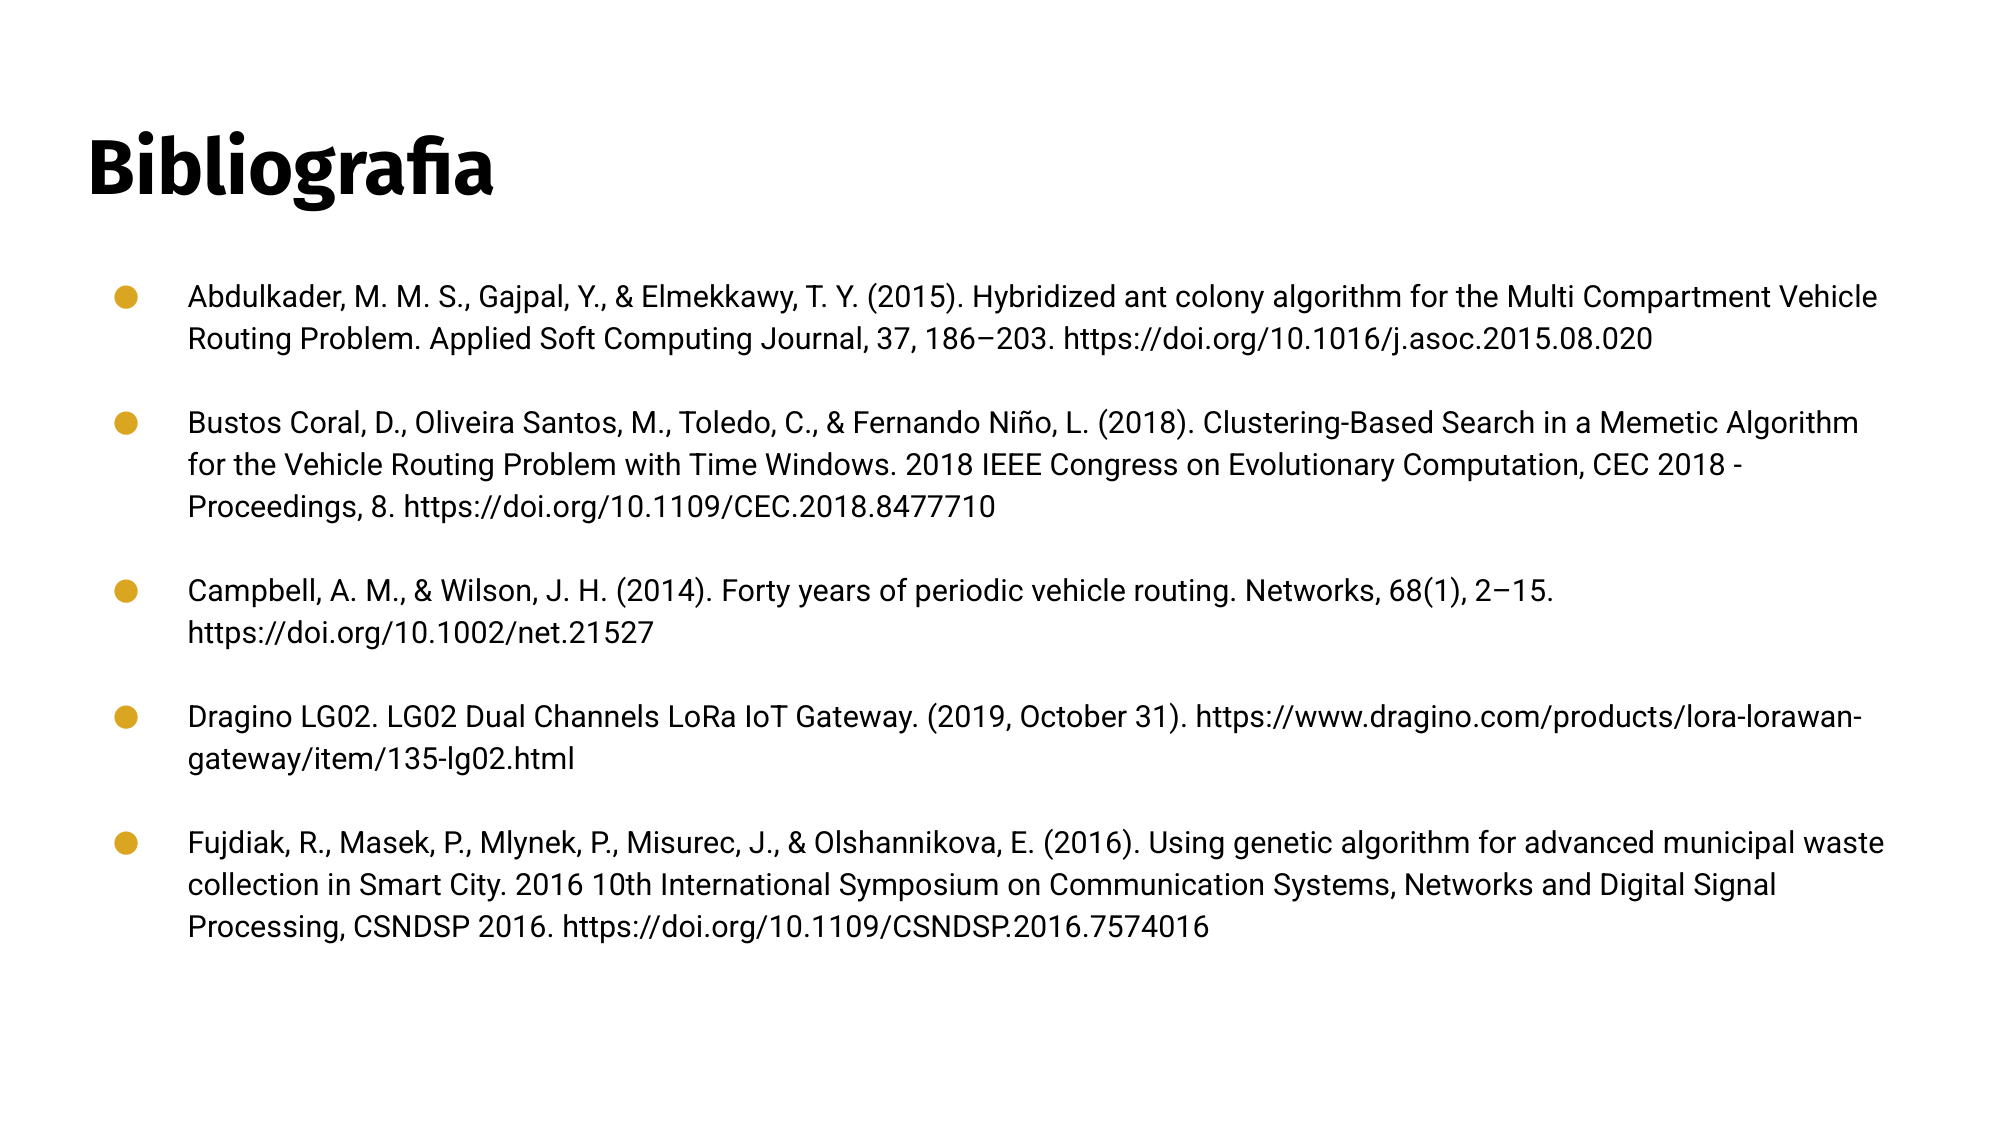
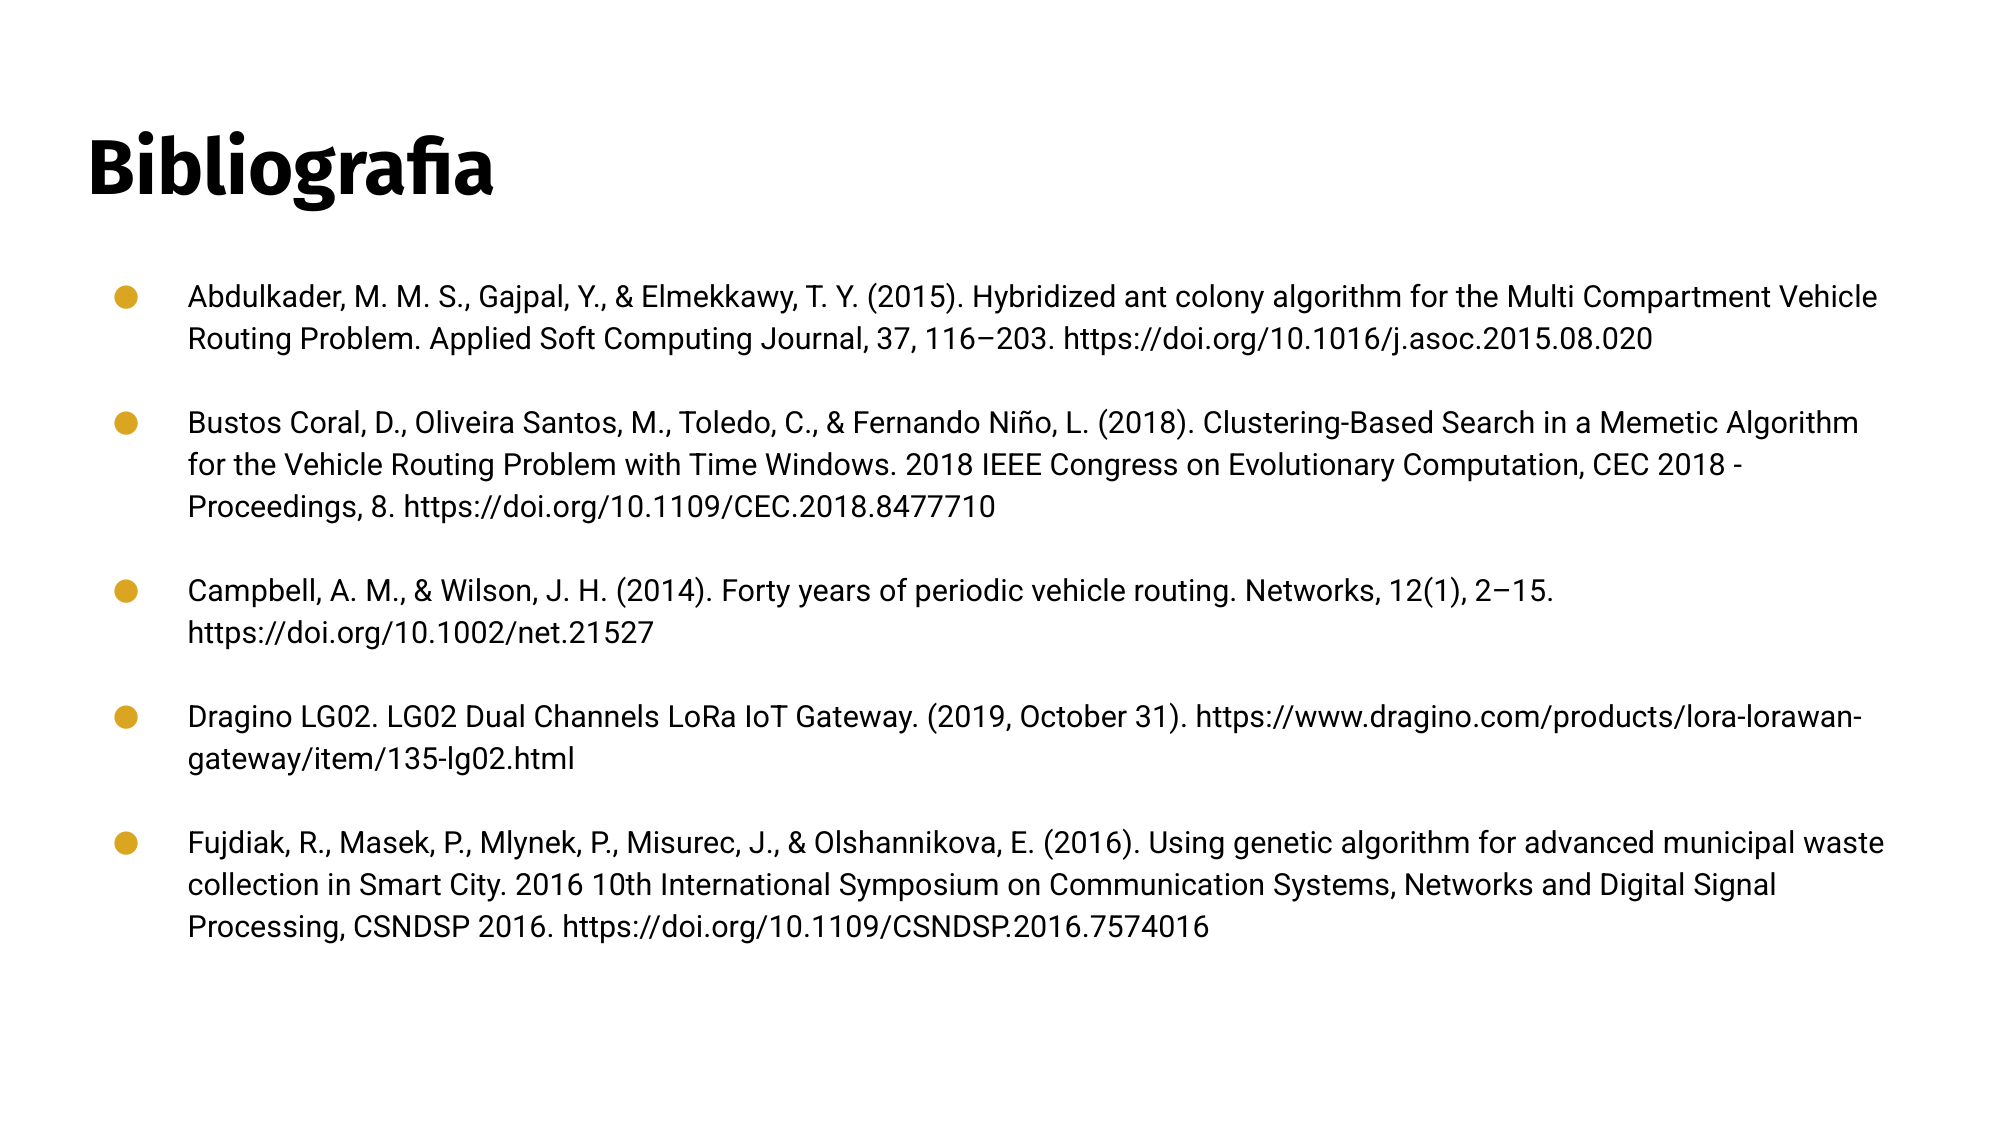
186–203: 186–203 -> 116–203 (990, 339)
68(1: 68(1 -> 12(1 (1428, 591)
